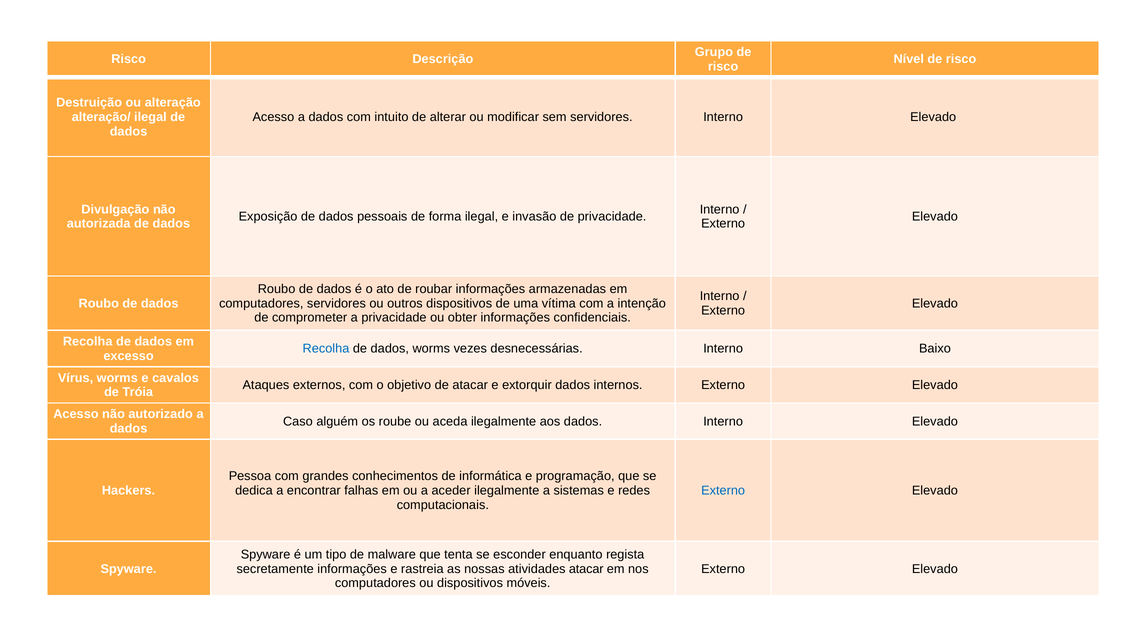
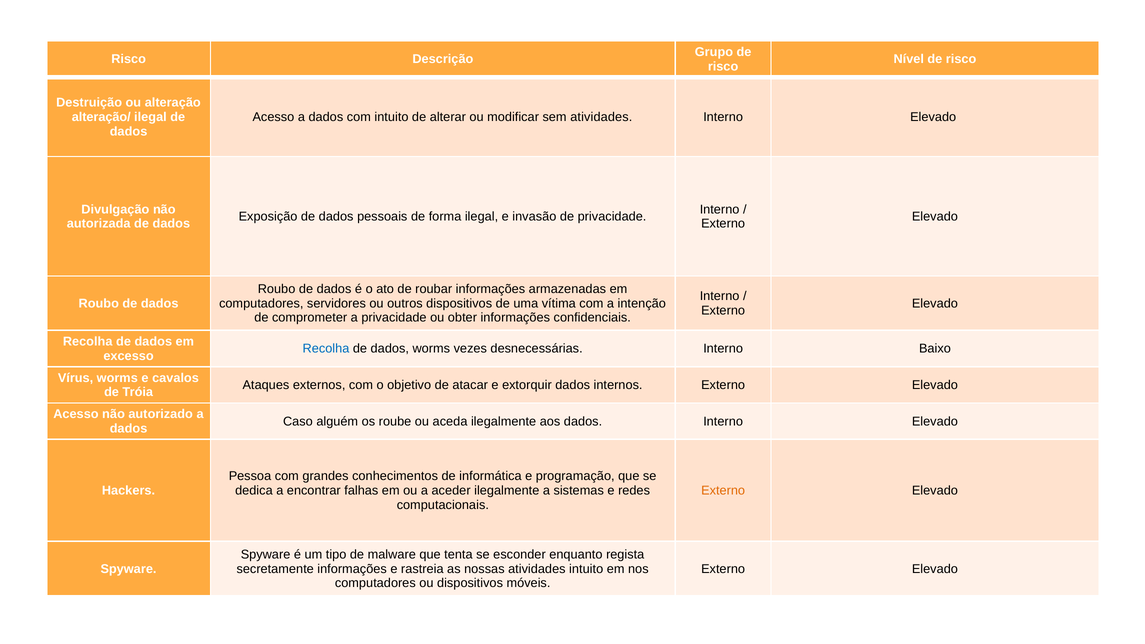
sem servidores: servidores -> atividades (601, 117)
Externo colour: blue -> orange (723, 491)
atividades atacar: atacar -> intuito (586, 569)
